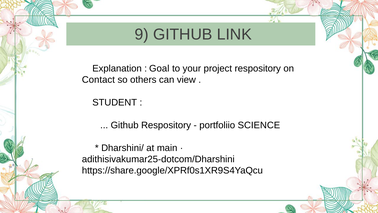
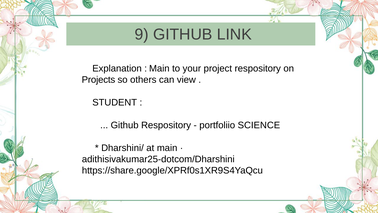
Goal: Goal -> Main (159, 68)
Contact: Contact -> Projects (98, 80)
